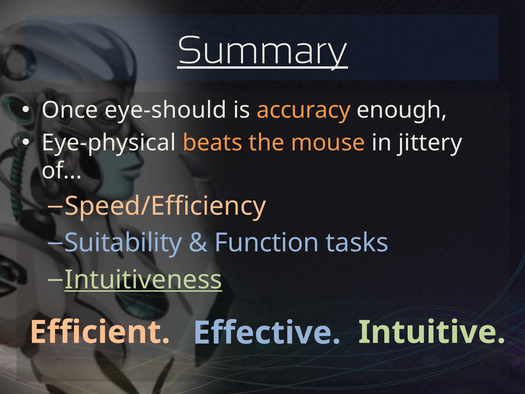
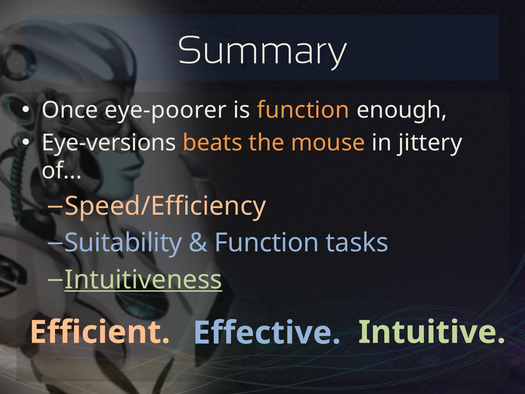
Summary underline: present -> none (262, 51)
eye-should: eye-should -> eye-poorer (166, 110)
is accuracy: accuracy -> function (303, 110)
Eye-physical: Eye-physical -> Eye-versions (109, 143)
